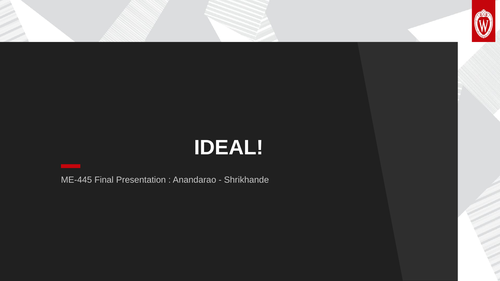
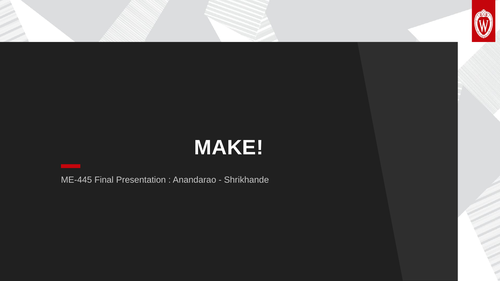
IDEAL: IDEAL -> MAKE (229, 148)
